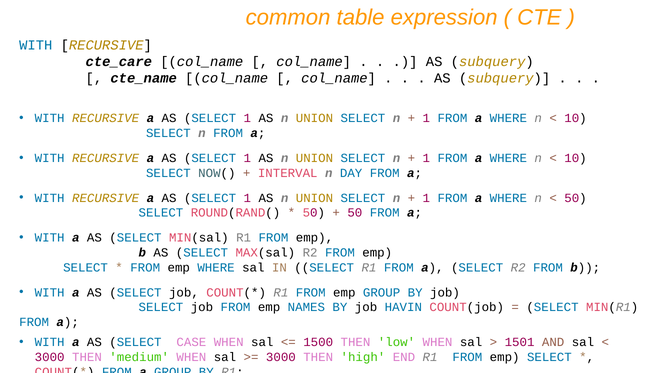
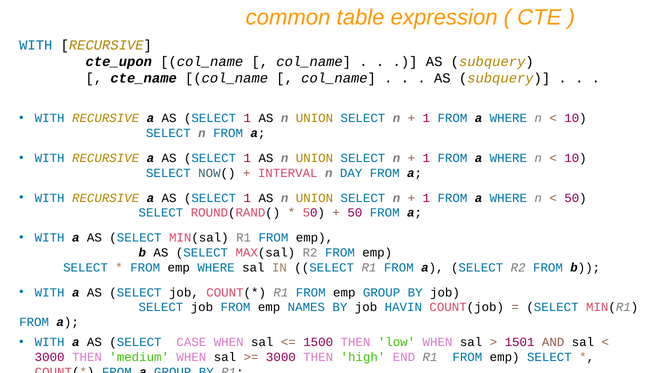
cte_care: cte_care -> cte_upon (119, 62)
